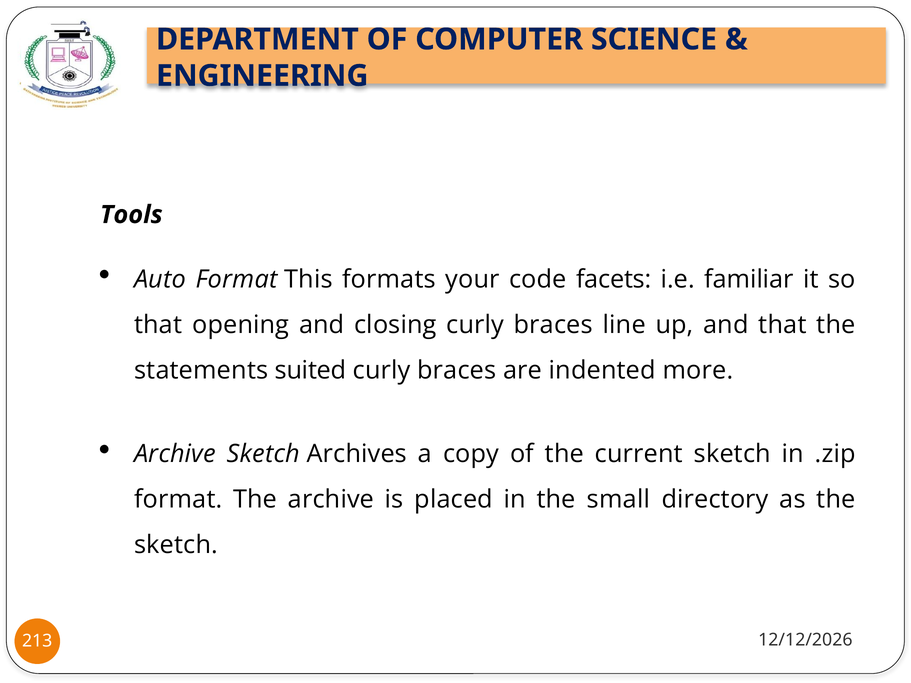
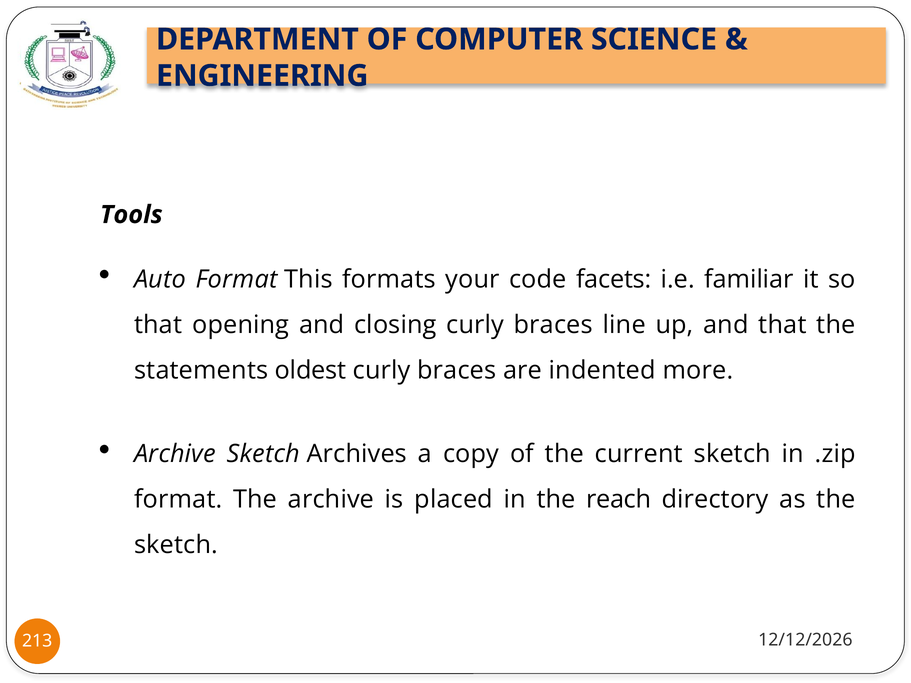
suited: suited -> oldest (311, 370)
small: small -> reach (619, 499)
